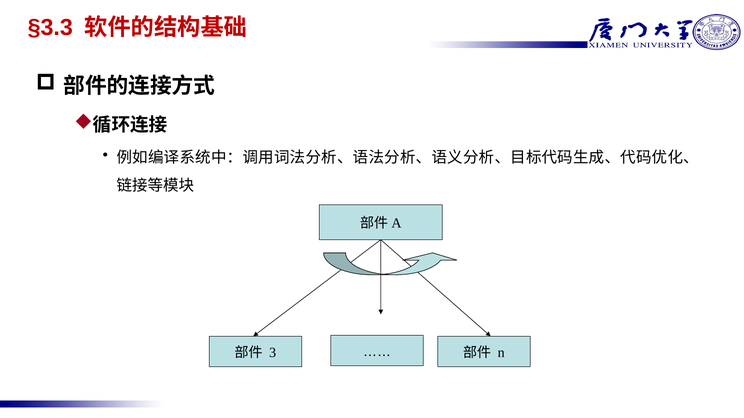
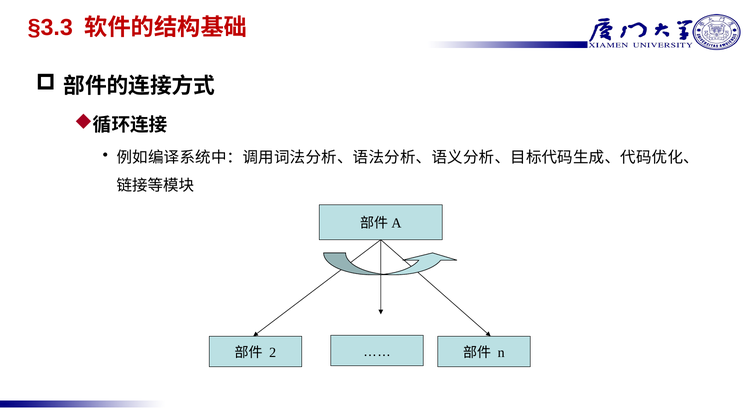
3: 3 -> 2 (273, 353)
